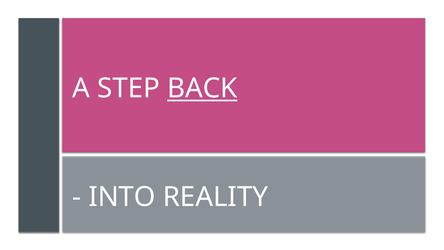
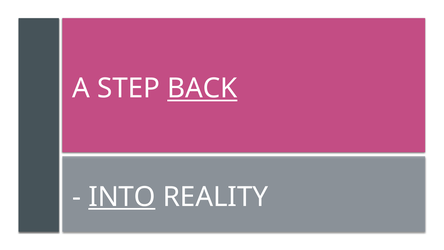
INTO underline: none -> present (122, 197)
